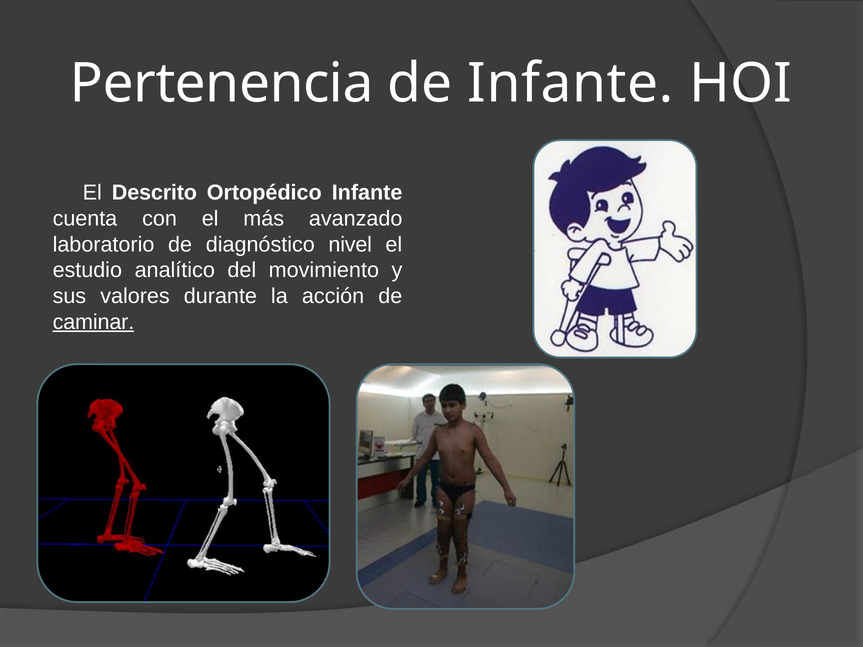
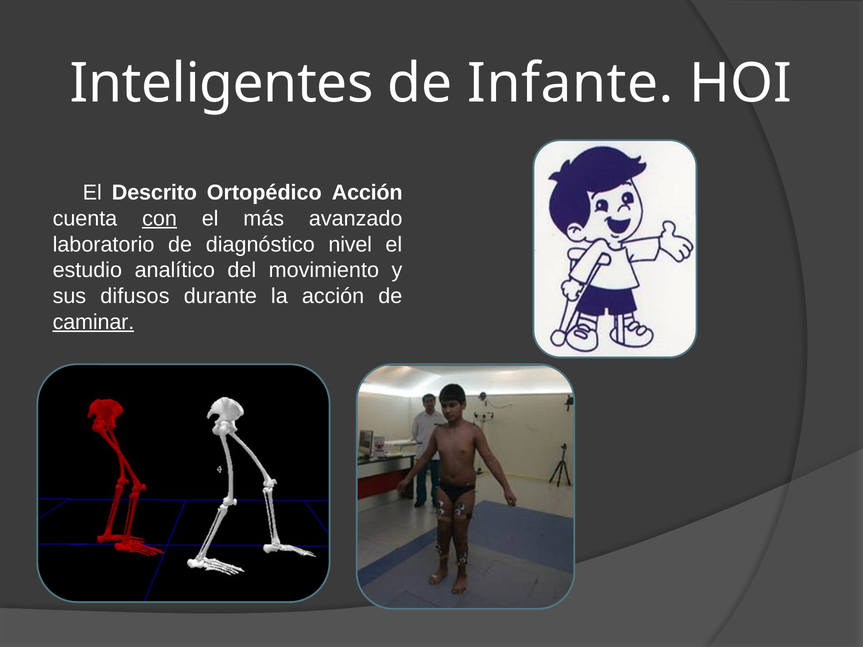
Pertenencia: Pertenencia -> Inteligentes (222, 84)
Ortopédico Infante: Infante -> Acción (367, 193)
con underline: none -> present (160, 219)
valores: valores -> difusos (135, 296)
